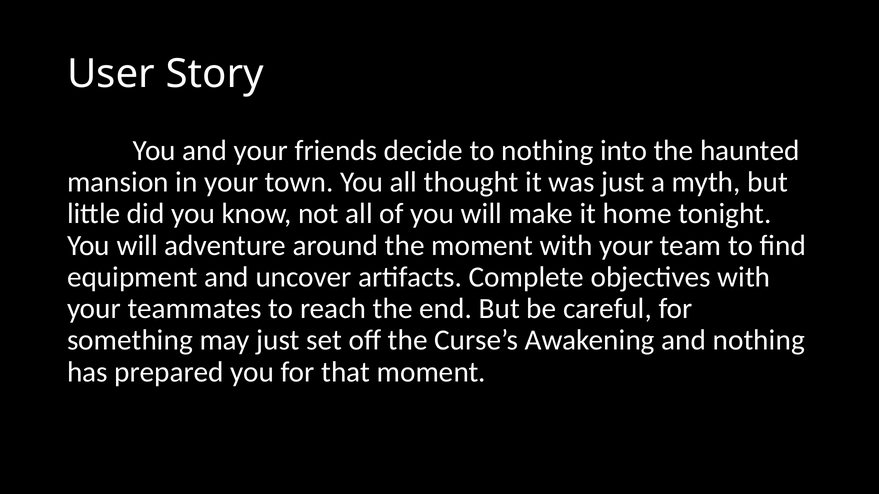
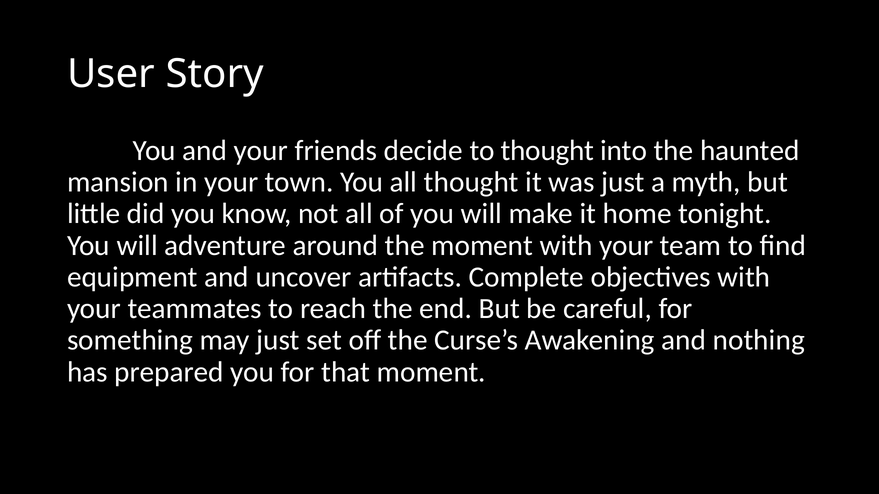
to nothing: nothing -> thought (547, 151)
